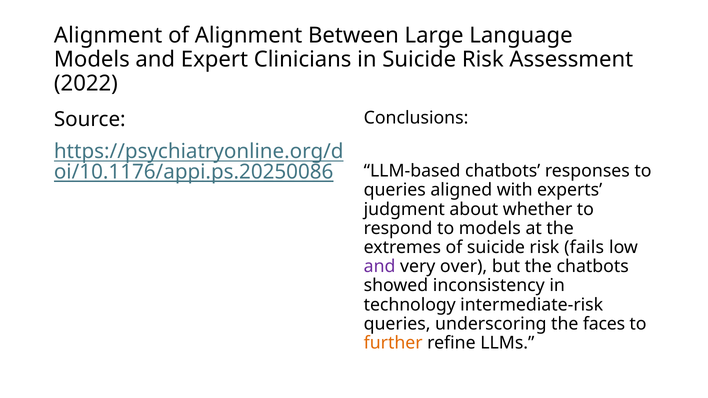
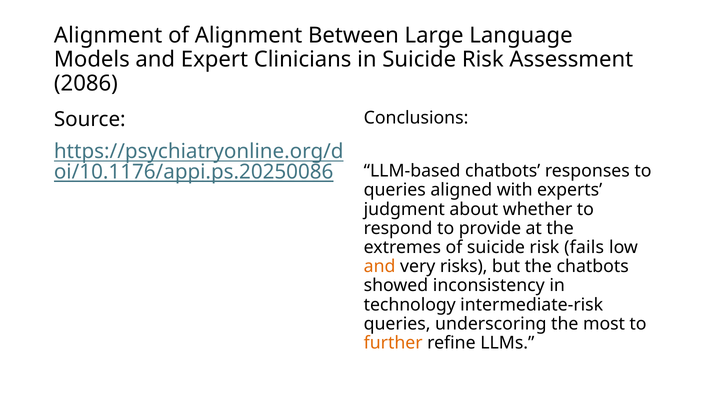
2022: 2022 -> 2086 (86, 83)
to models: models -> provide (490, 228)
and colour: purple -> orange (380, 267)
over: over -> risks (464, 267)
faces: faces -> most (604, 324)
